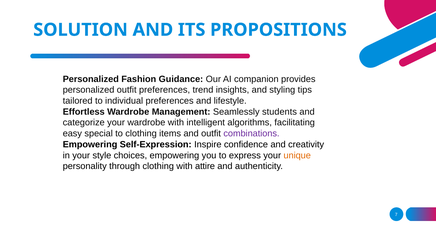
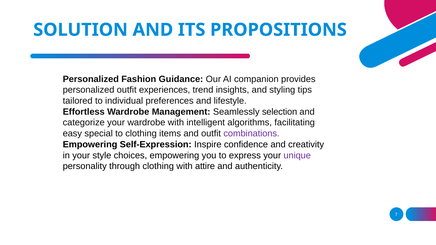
outfit preferences: preferences -> experiences (165, 90)
students: students -> selection (280, 112)
unique colour: orange -> purple (297, 156)
